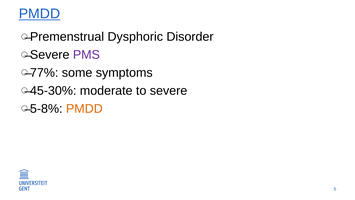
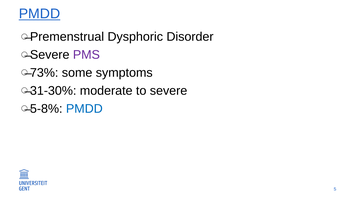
77%: 77% -> 73% (44, 73)
45-30%: 45-30% -> 31-30% (53, 91)
PMDD colour: orange -> blue (84, 109)
